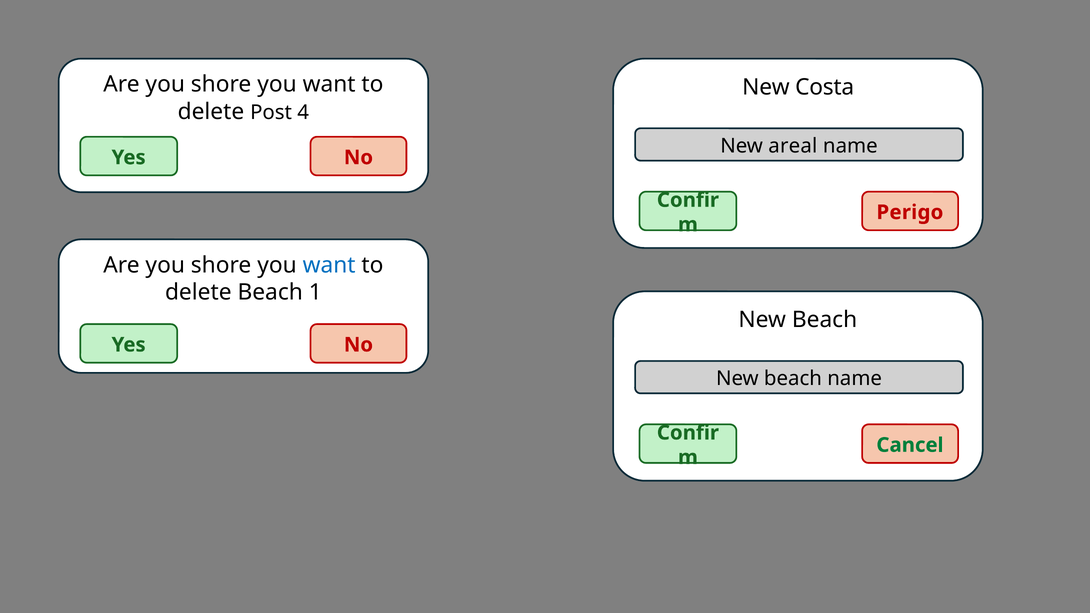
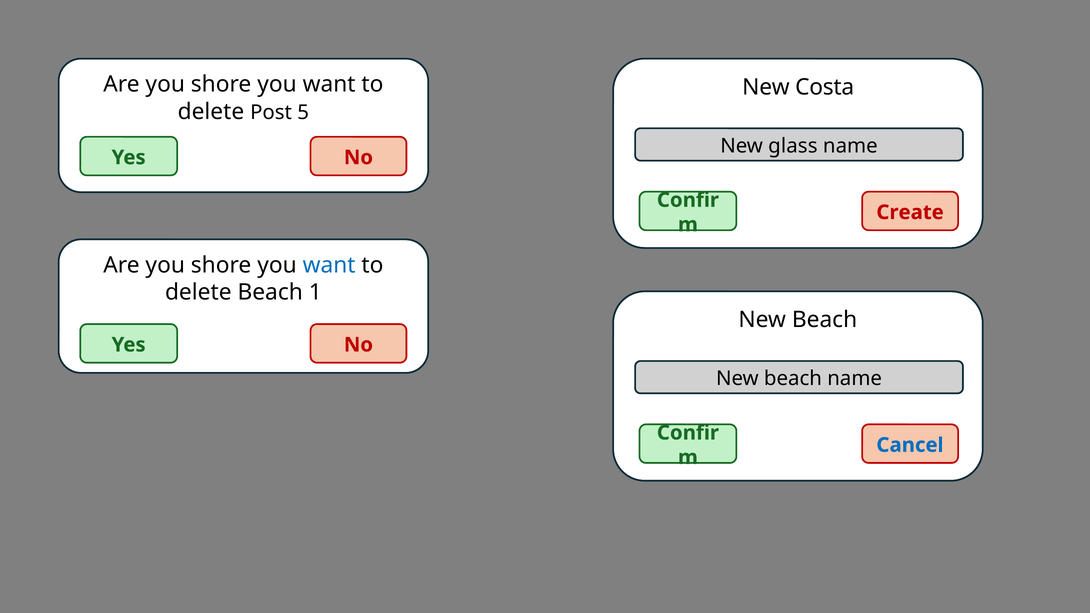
4: 4 -> 5 (303, 113)
areal: areal -> glass (793, 146)
Perigo: Perigo -> Create (910, 212)
Cancel colour: green -> blue (910, 445)
